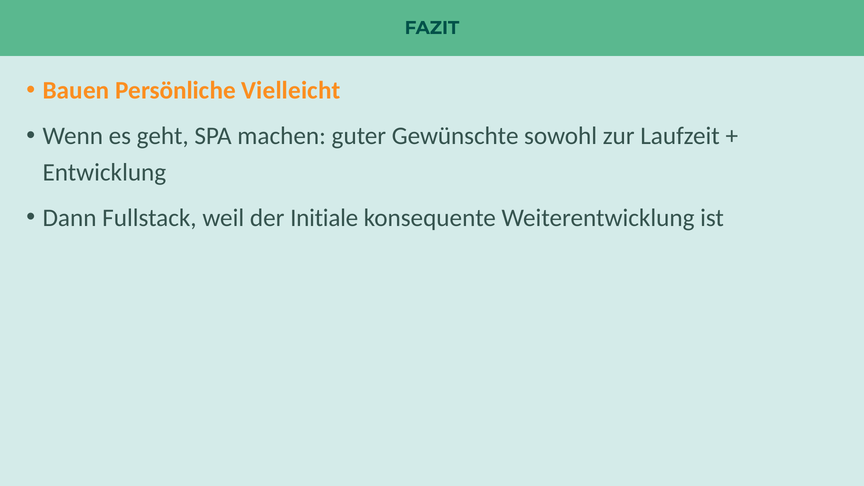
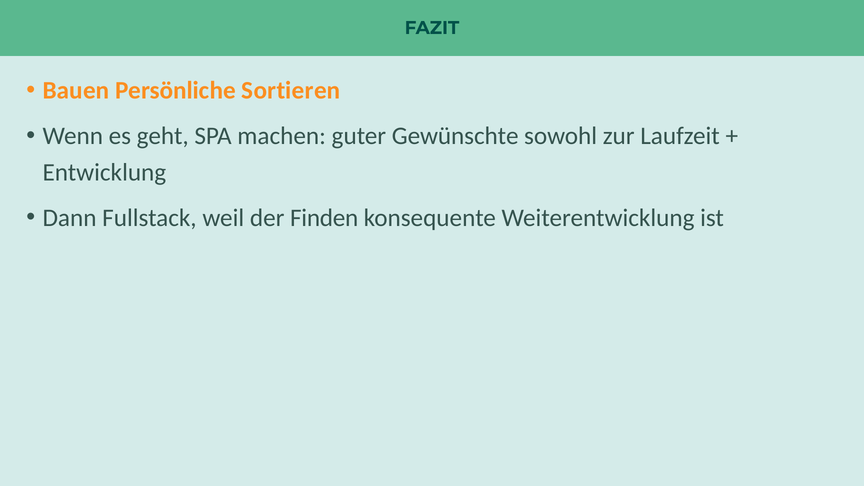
Vielleicht: Vielleicht -> Sortieren (291, 90)
Initiale: Initiale -> Finden (324, 218)
